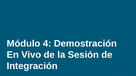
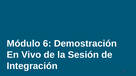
4: 4 -> 6 (47, 44)
